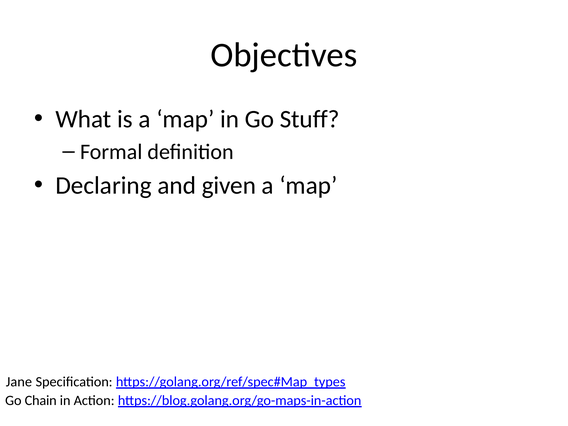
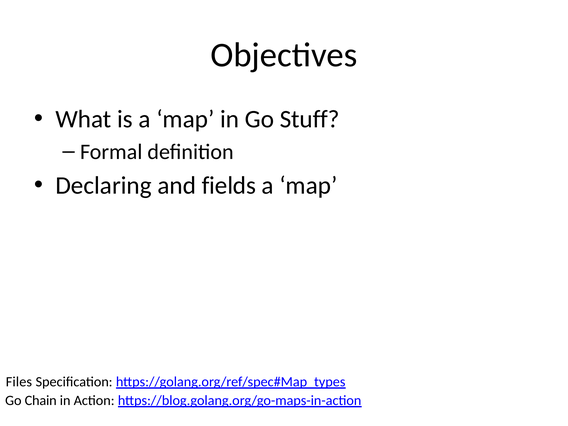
given: given -> fields (229, 185)
Jane: Jane -> Files (19, 382)
